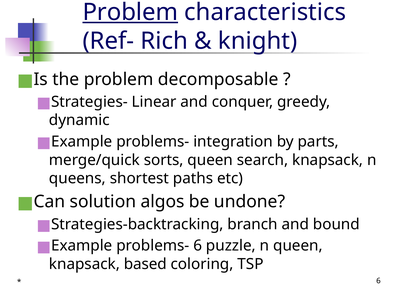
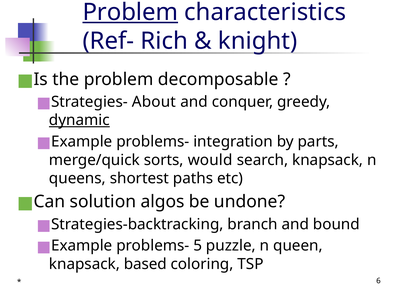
Linear: Linear -> About (154, 102)
dynamic underline: none -> present (79, 120)
sorts queen: queen -> would (210, 160)
problems- 6: 6 -> 5 (198, 245)
